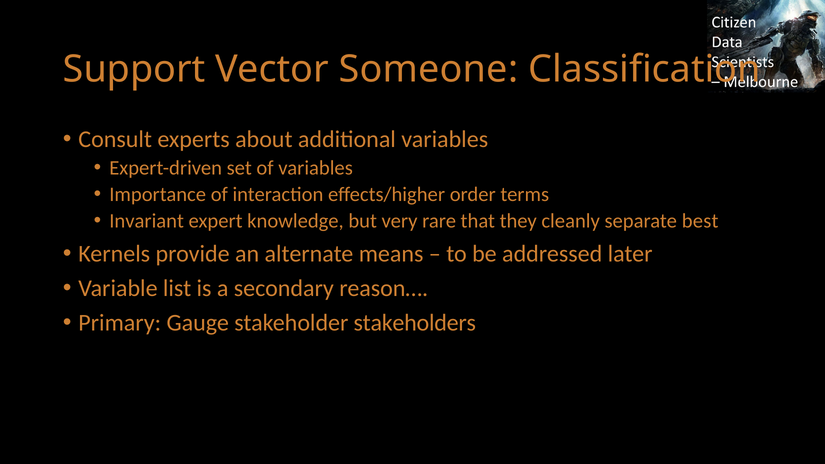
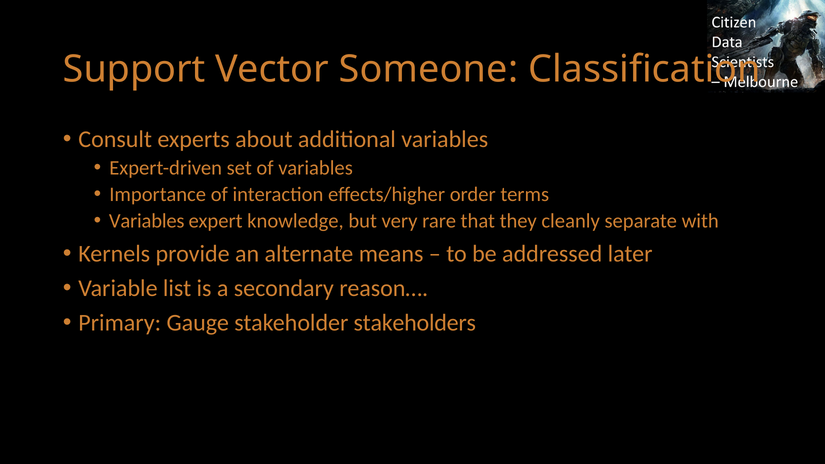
Invariant: Invariant -> Variables (147, 221)
best: best -> with (700, 221)
